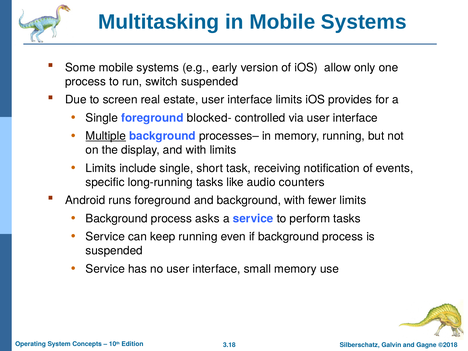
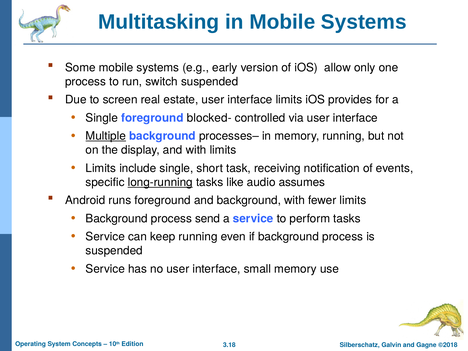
long-running underline: none -> present (160, 182)
counters: counters -> assumes (302, 182)
asks: asks -> send (208, 219)
